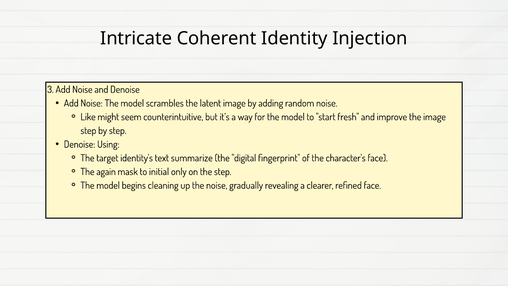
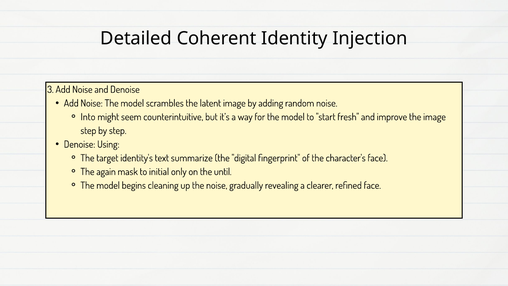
Intricate: Intricate -> Detailed (136, 38)
Like: Like -> Into (88, 117)
the step: step -> until (223, 172)
